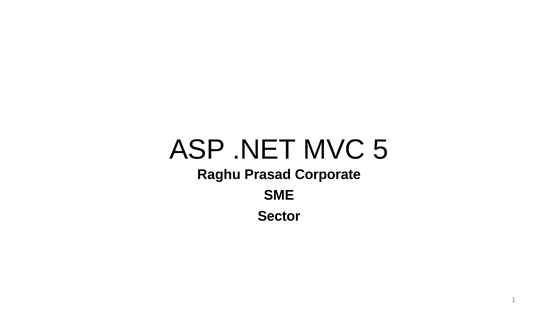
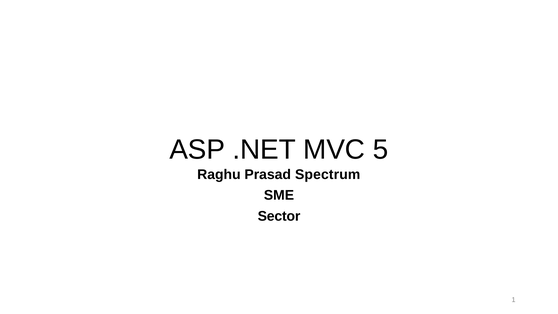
Corporate: Corporate -> Spectrum (328, 174)
